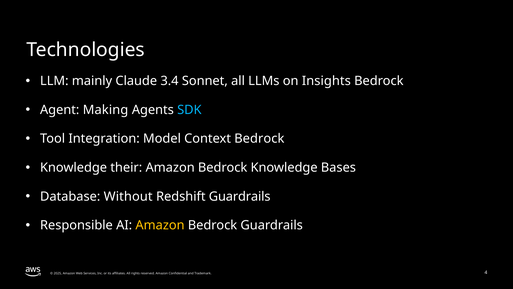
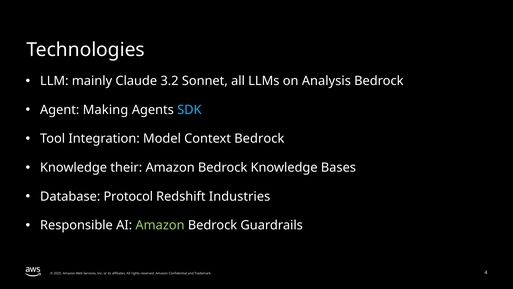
3.4: 3.4 -> 3.2 (170, 81)
Insights: Insights -> Analysis (326, 81)
Without: Without -> Protocol (128, 196)
Redshift Guardrails: Guardrails -> Industries (240, 196)
Amazon colour: yellow -> light green (160, 225)
